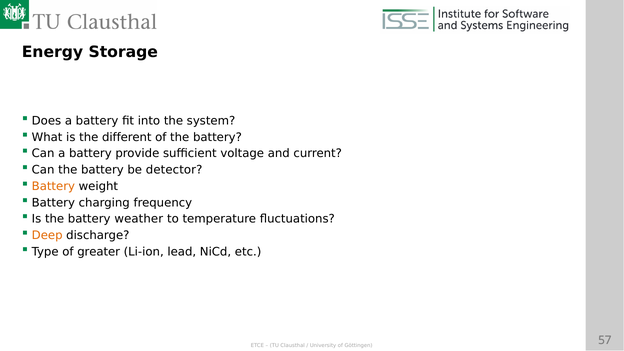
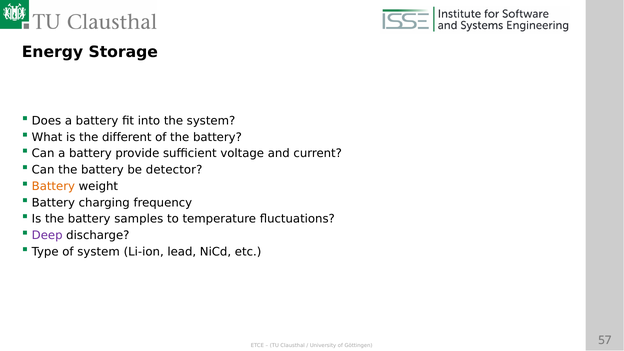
weather: weather -> samples (139, 219)
Deep colour: orange -> purple (47, 235)
of greater: greater -> system (99, 252)
